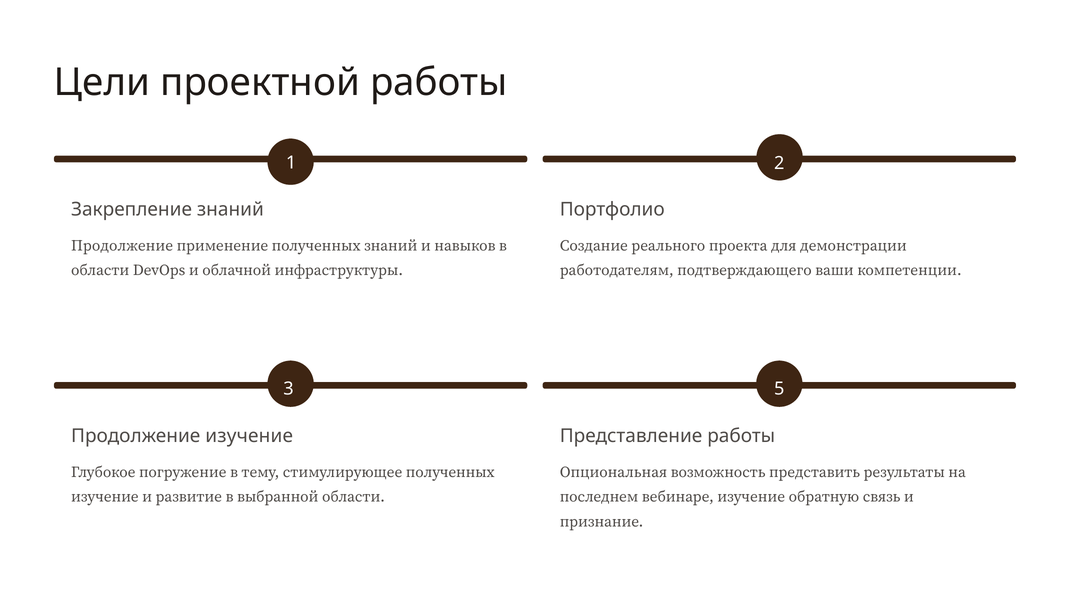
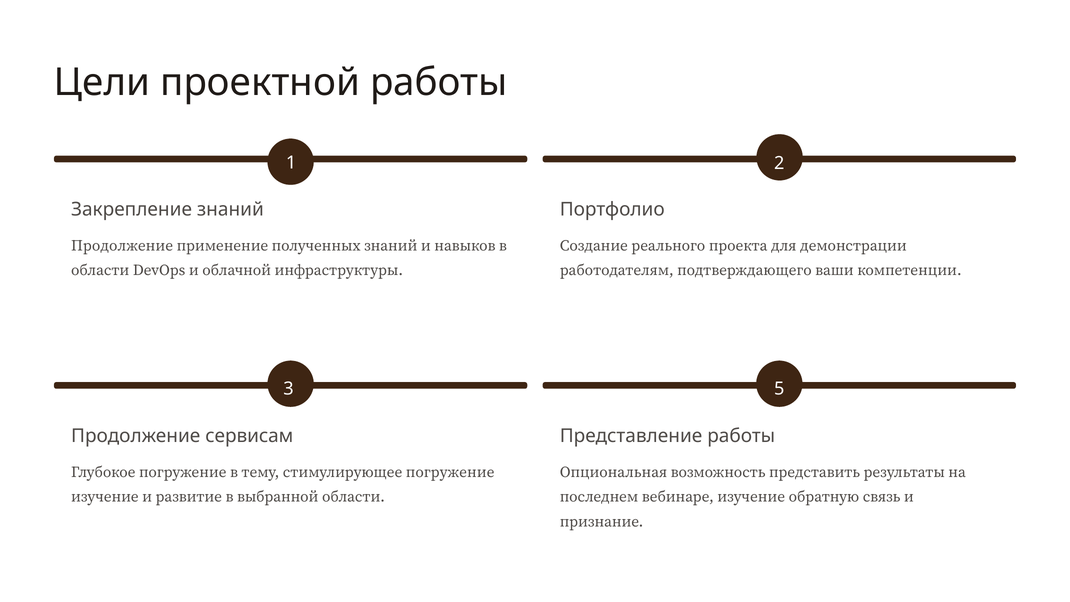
Продолжение изучение: изучение -> сервисам (249, 436)
стимулирующее полученных: полученных -> погружение (450, 472)
